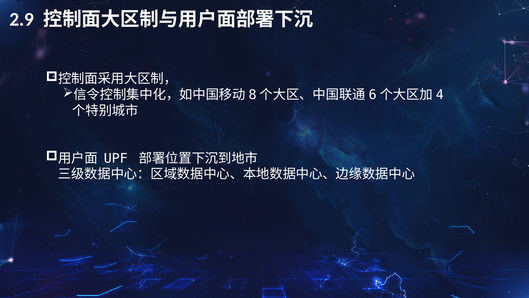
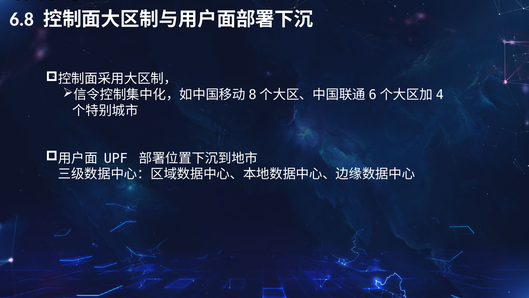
2.9: 2.9 -> 6.8 (22, 19)
